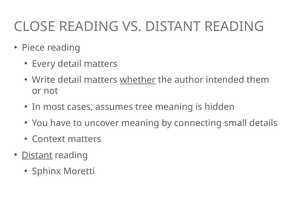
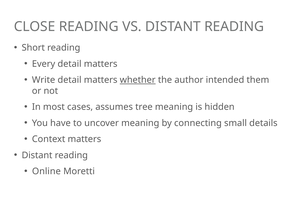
Piece: Piece -> Short (33, 48)
Distant underline: present -> none (37, 155)
Sphinx: Sphinx -> Online (46, 171)
